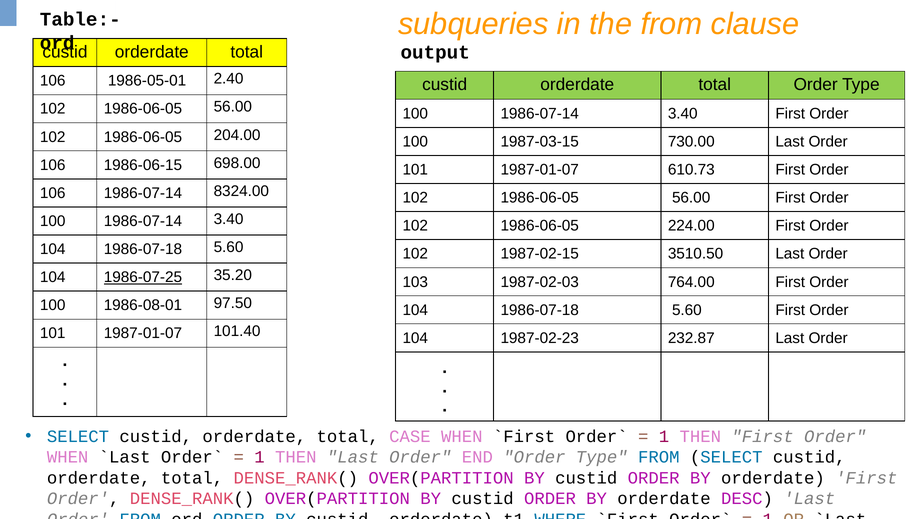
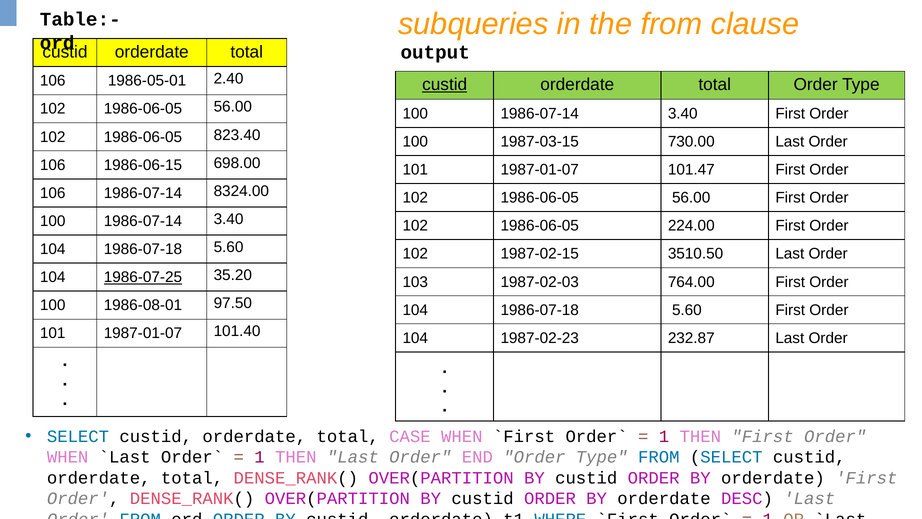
custid underline: none -> present (445, 85)
204.00: 204.00 -> 823.40 (237, 135)
610.73: 610.73 -> 101.47 (691, 170)
